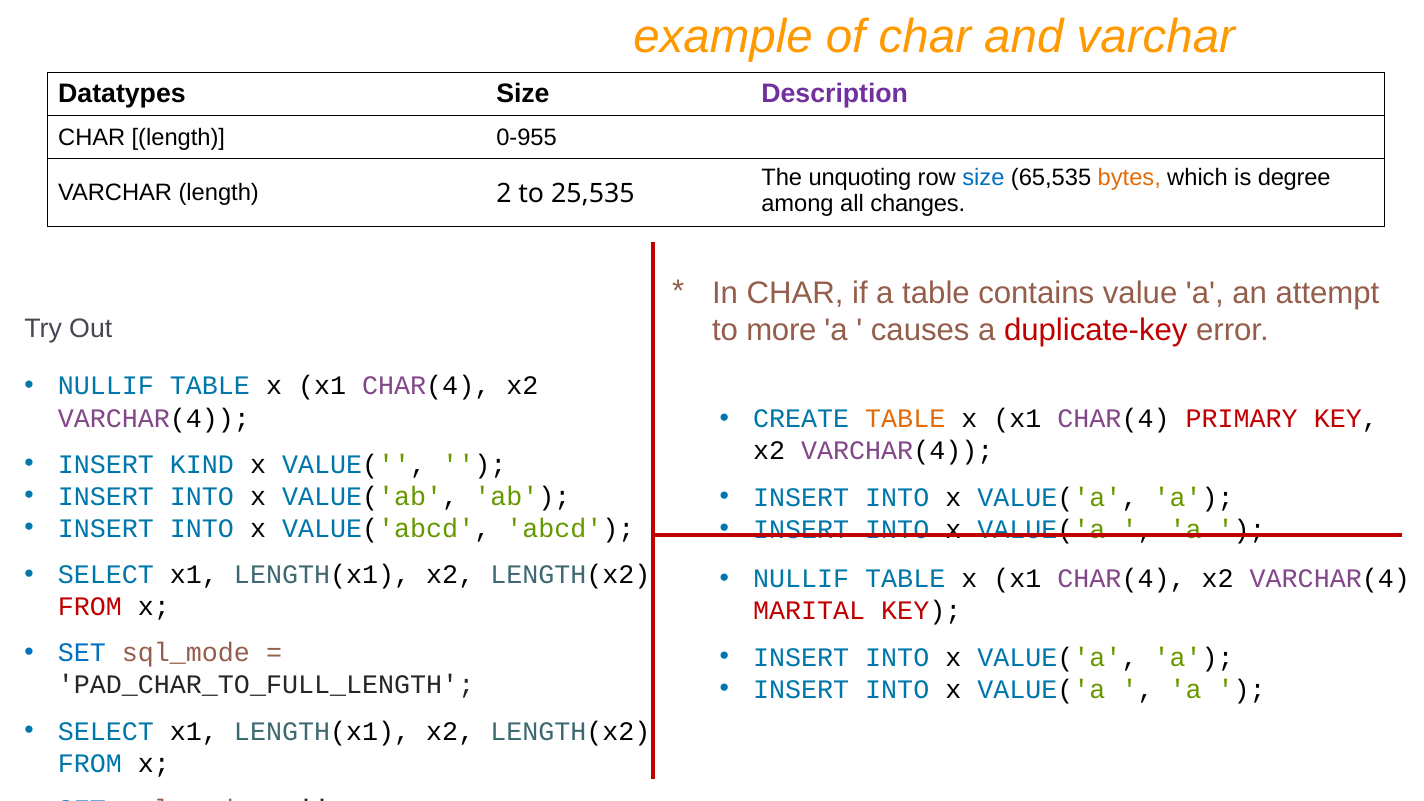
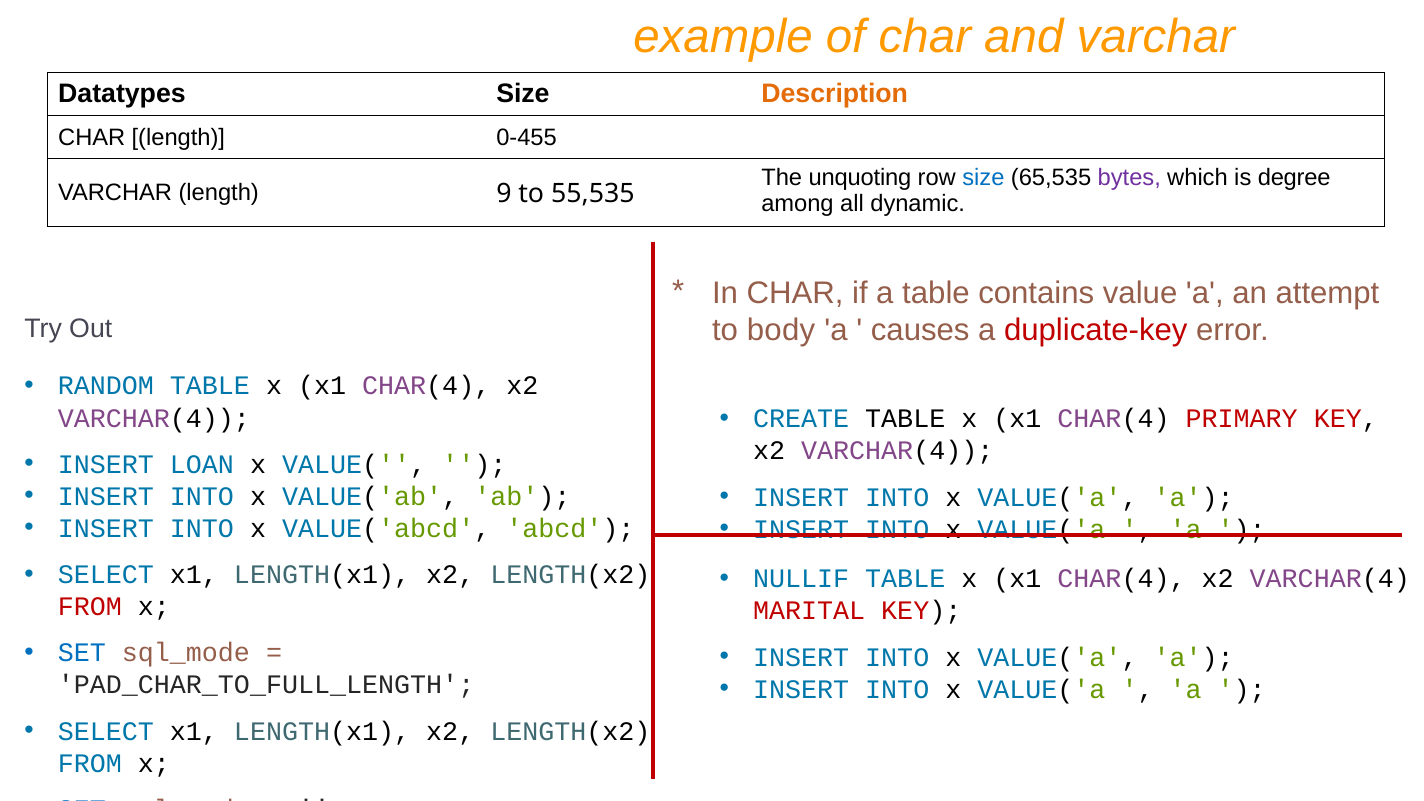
Description colour: purple -> orange (835, 93)
0-955: 0-955 -> 0-455 (527, 137)
bytes colour: orange -> purple (1129, 177)
2: 2 -> 9 (504, 194)
25,535: 25,535 -> 55,535 (593, 194)
changes: changes -> dynamic (918, 204)
more: more -> body (781, 330)
NULLIF: NULLIF -> RANDOM (106, 386)
TABLE colour: orange -> black (905, 419)
KIND: KIND -> LOAN (202, 464)
